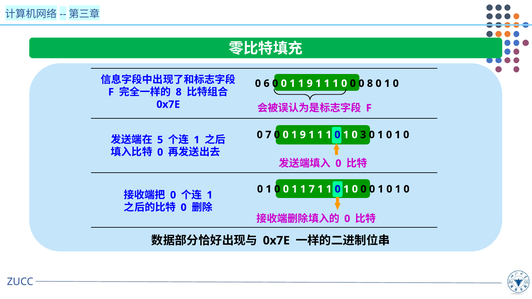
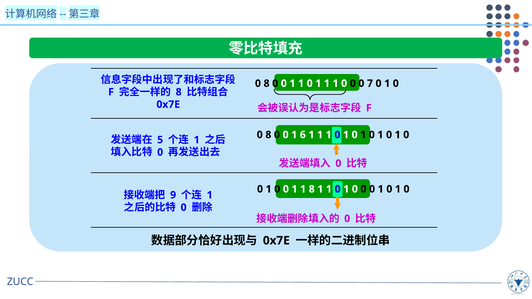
6: 6 -> 8 (267, 84)
0 1 1 9: 9 -> 0 (310, 84)
0 8: 8 -> 7 (370, 84)
7: 7 -> 8 (268, 135)
0 1 9: 9 -> 6 (303, 135)
3: 3 -> 1 (363, 135)
1 7: 7 -> 8 (312, 189)
0: 0 -> 9 (173, 195)
